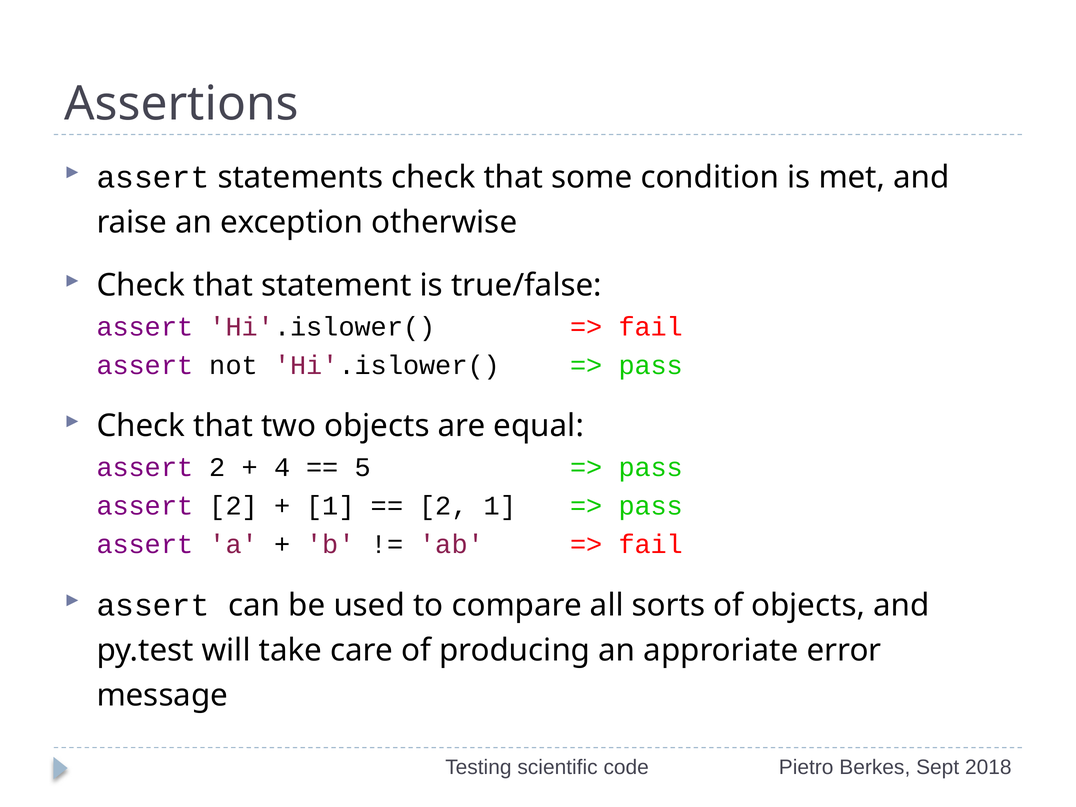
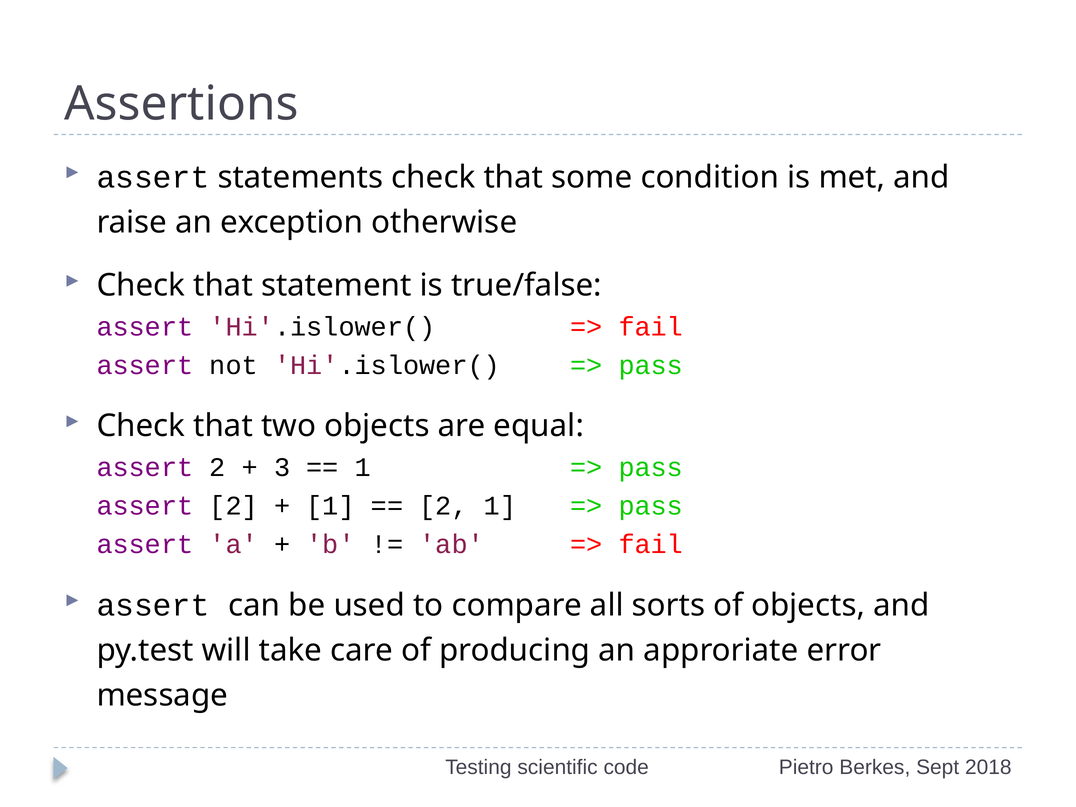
4: 4 -> 3 (282, 467)
5: 5 -> 1 (363, 467)
